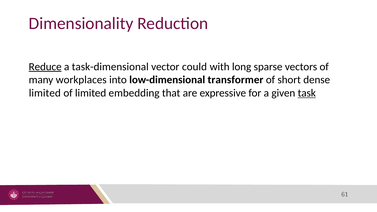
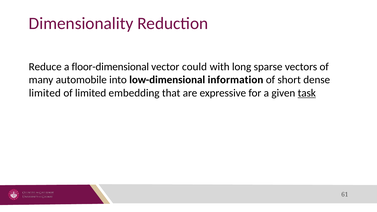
Reduce underline: present -> none (45, 67)
task-dimensional: task-dimensional -> floor-dimensional (110, 67)
workplaces: workplaces -> automobile (81, 80)
transformer: transformer -> information (235, 80)
